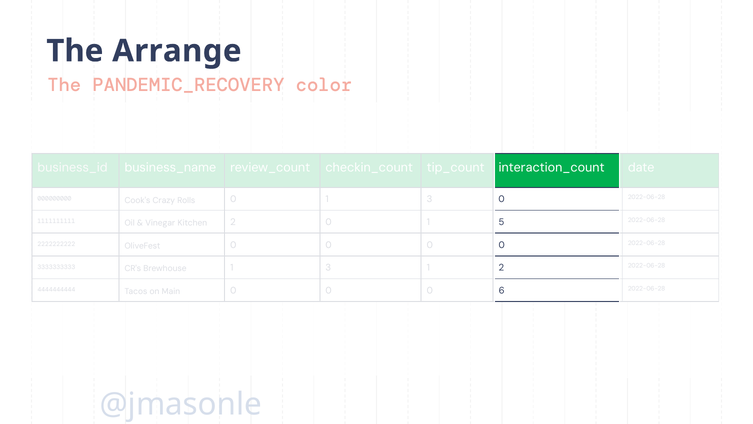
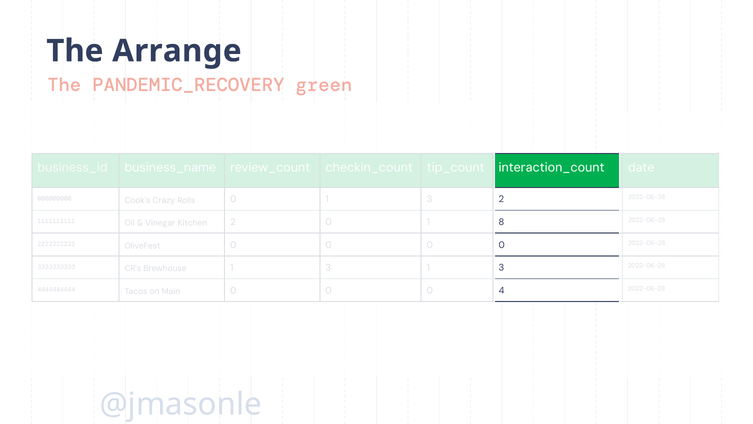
color: color -> green (324, 85)
0: 0 -> 2 (501, 199)
5: 5 -> 8 (501, 222)
2: 2 -> 3 (501, 267)
6: 6 -> 4 (502, 290)
